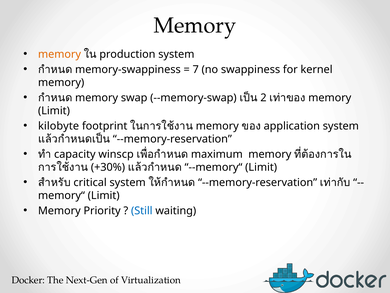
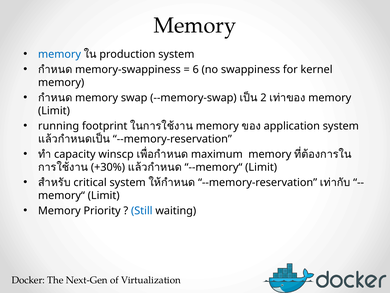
memory colour: orange -> blue (60, 54)
7: 7 -> 6 (196, 69)
kilobyte: kilobyte -> running (59, 126)
